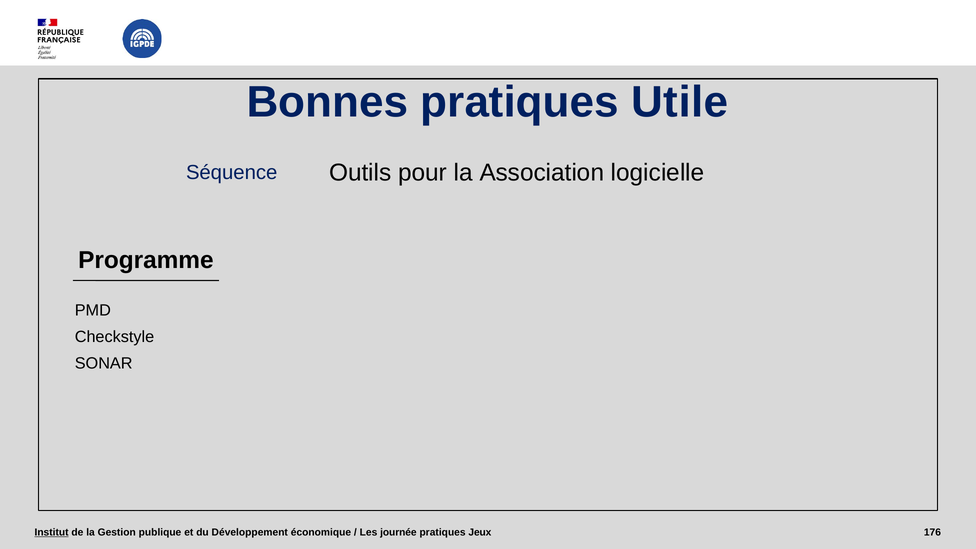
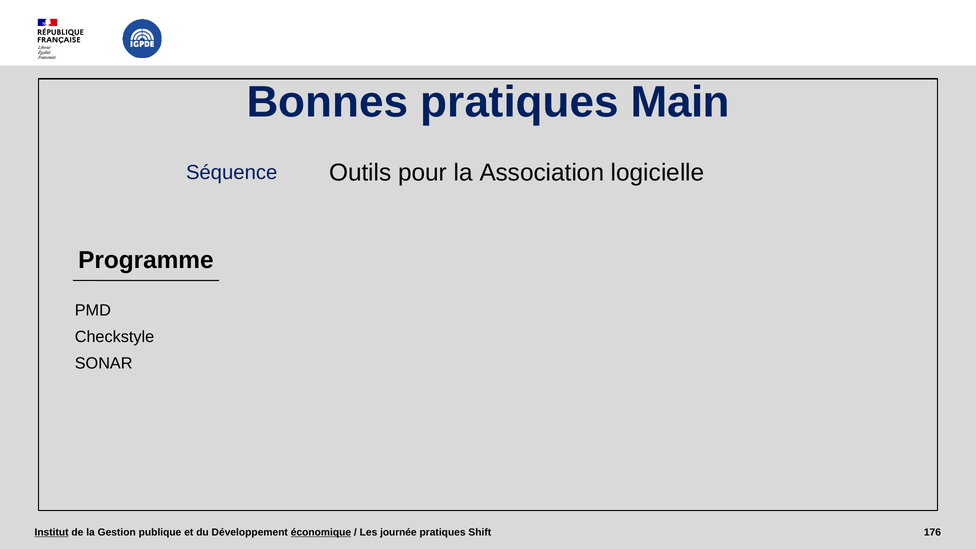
Utile: Utile -> Main (680, 102)
économique underline: none -> present (321, 532)
Jeux: Jeux -> Shift (480, 532)
